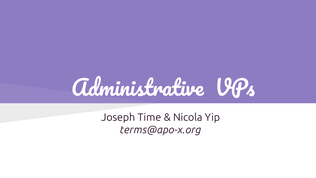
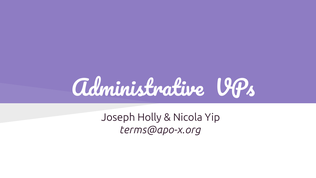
Time: Time -> Holly (149, 117)
